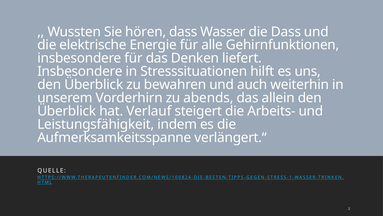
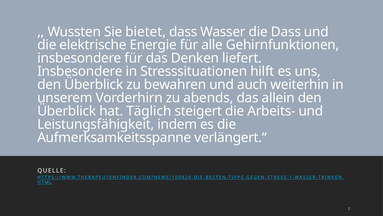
hören: hören -> bietet (146, 32)
Verlauf: Verlauf -> Täglich (149, 111)
